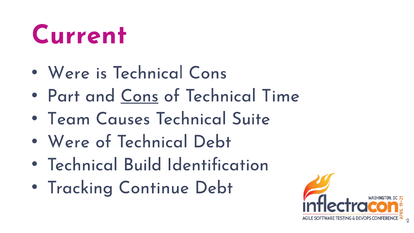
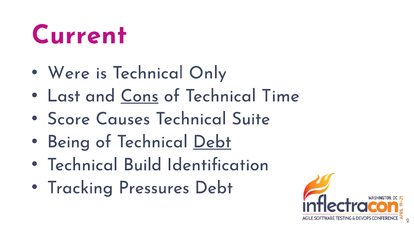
Technical Cons: Cons -> Only (208, 73)
Part: Part -> Last (64, 96)
Team: Team -> Score (69, 119)
Were: Were -> Being (69, 142)
Debt underline: none -> present (212, 142)
Continue: Continue -> Pressures (154, 187)
